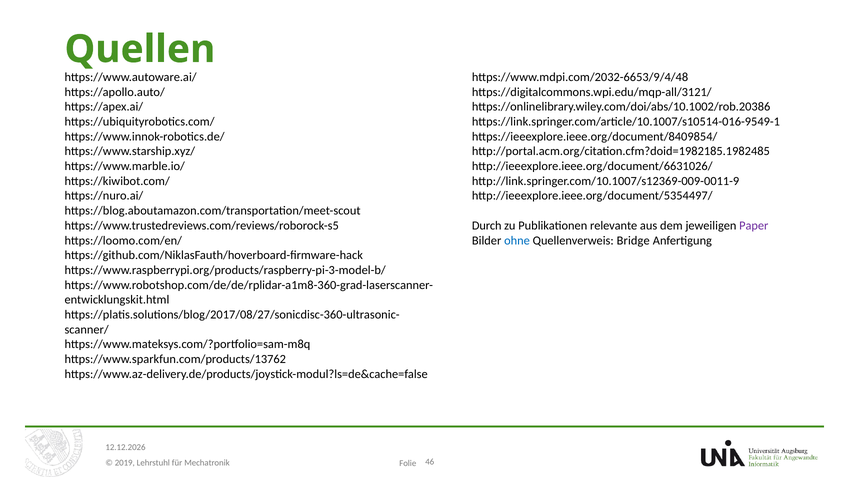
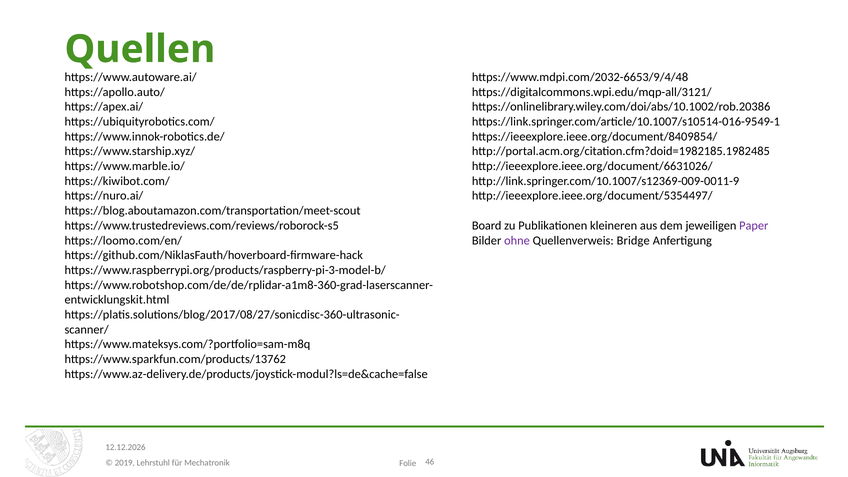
Durch: Durch -> Board (487, 226)
relevante: relevante -> kleineren (614, 226)
ohne colour: blue -> purple (517, 240)
